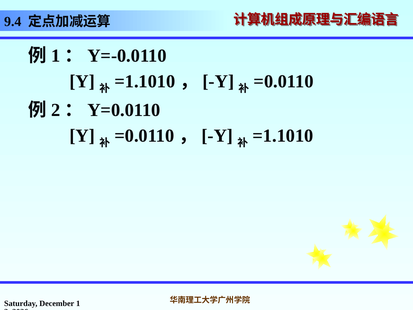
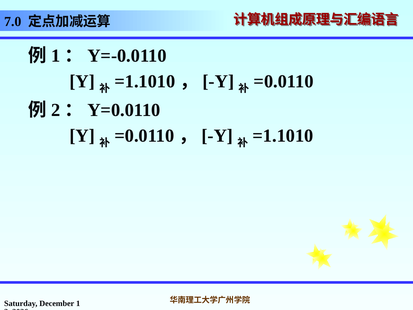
9.4: 9.4 -> 7.0 (13, 22)
